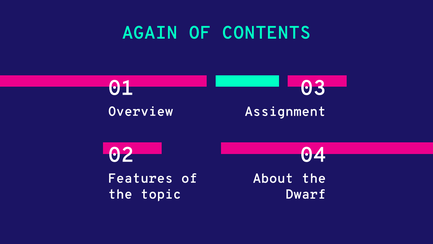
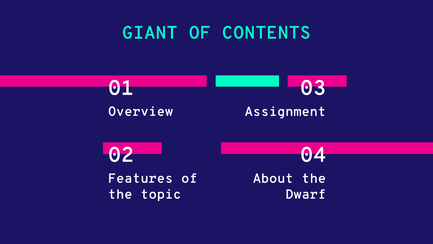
AGAIN: AGAIN -> GIANT (150, 33)
